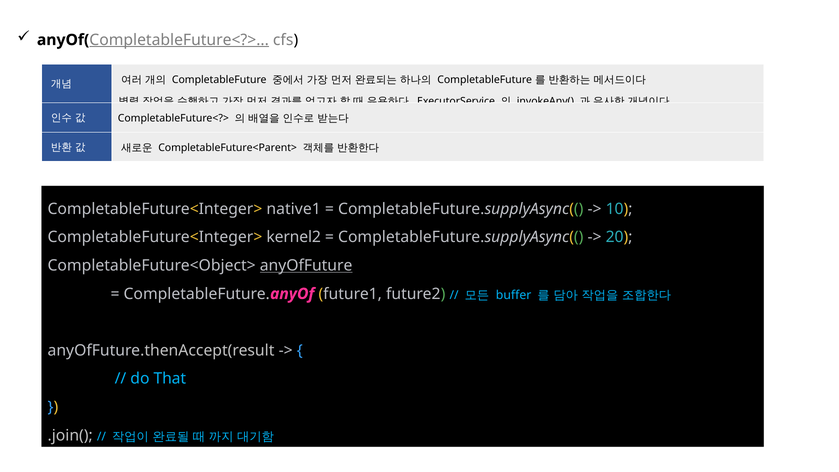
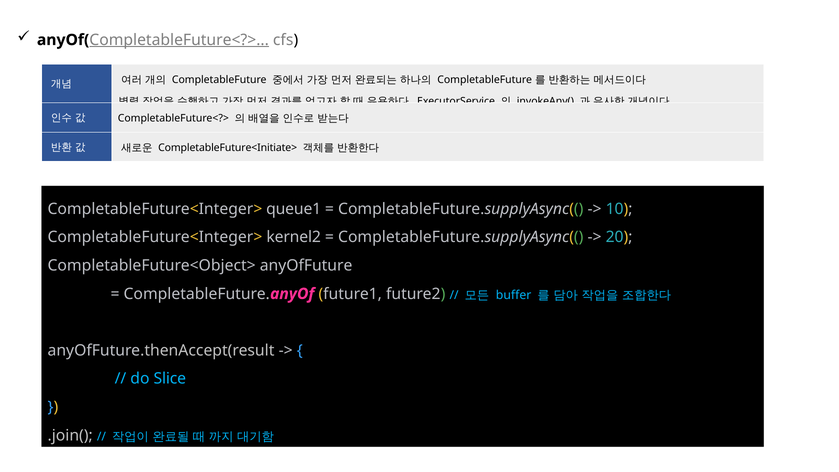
CompletableFuture<Parent>: CompletableFuture<Parent> -> CompletableFuture<Initiate> (228, 148)
native1: native1 -> queue1 (294, 209)
anyOfFuture underline: present -> none (306, 265)
That: That -> Slice (170, 379)
